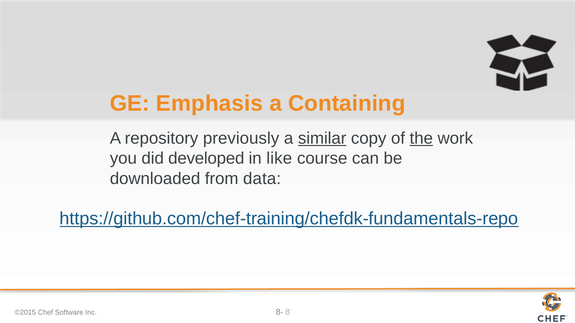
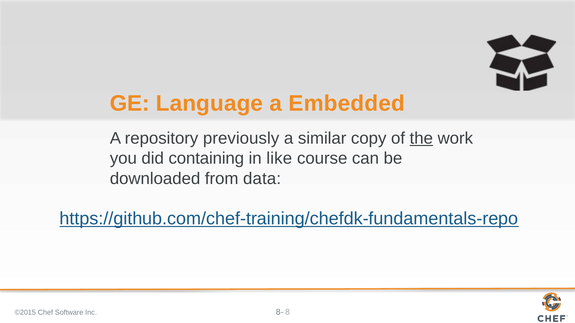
Emphasis: Emphasis -> Language (209, 104)
Containing: Containing -> Embedded (347, 104)
similar underline: present -> none (322, 138)
developed: developed -> containing (206, 159)
